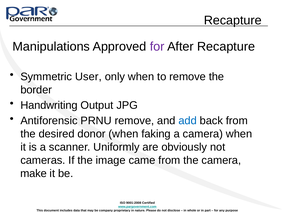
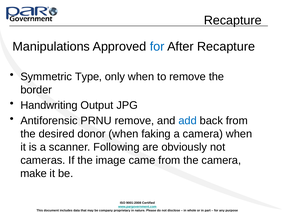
for colour: purple -> blue (157, 46)
User: User -> Type (89, 77)
Uniformly: Uniformly -> Following (116, 147)
